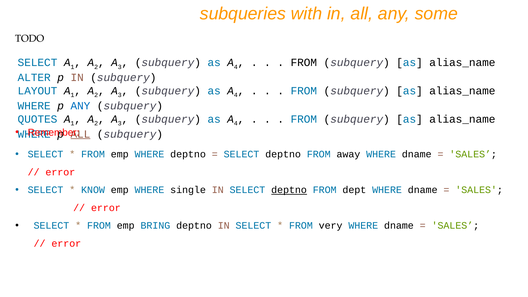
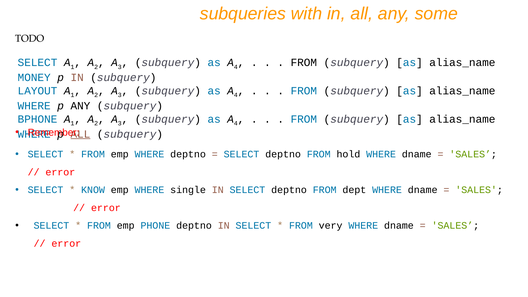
ALTER: ALTER -> MONEY (34, 78)
ANY colour: blue -> black (80, 106)
QUOTES: QUOTES -> BPHONE (38, 119)
away: away -> hold (348, 154)
deptno underline: present -> none (289, 190)
BRING: BRING -> PHONE (155, 226)
